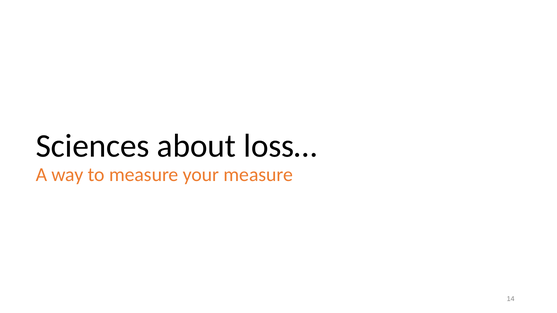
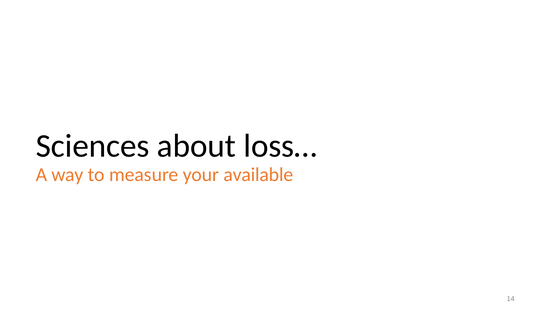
your measure: measure -> available (258, 175)
